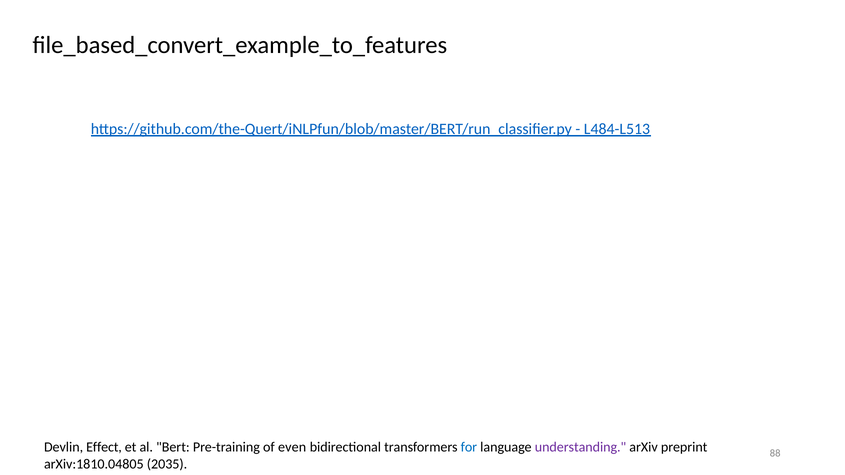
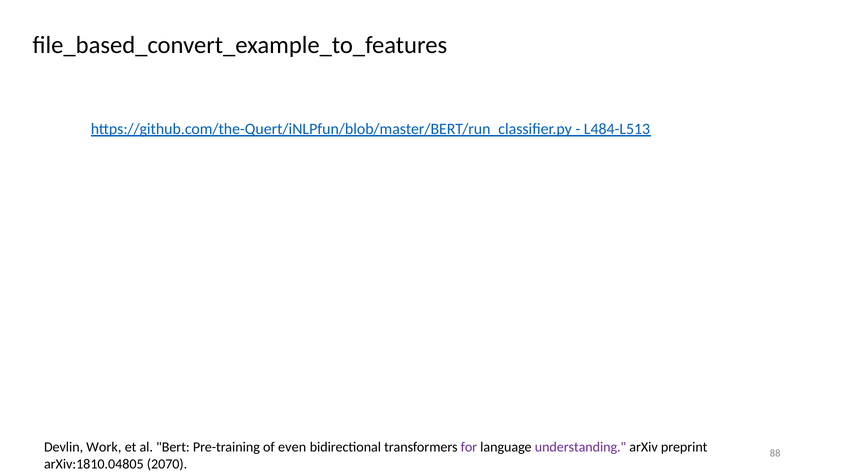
Effect: Effect -> Work (104, 447)
for colour: blue -> purple (469, 447)
2035: 2035 -> 2070 (167, 464)
